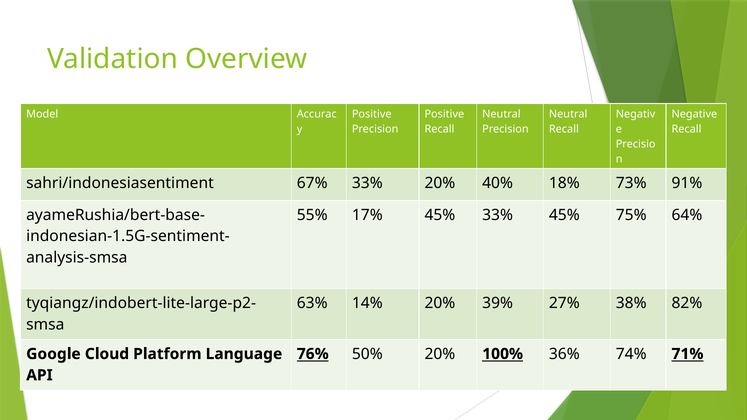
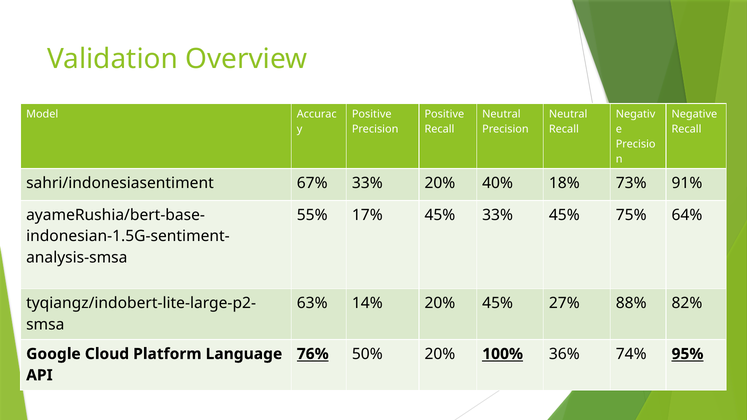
20% 39%: 39% -> 45% (498, 303)
38%: 38% -> 88% (631, 303)
71%: 71% -> 95% (688, 354)
